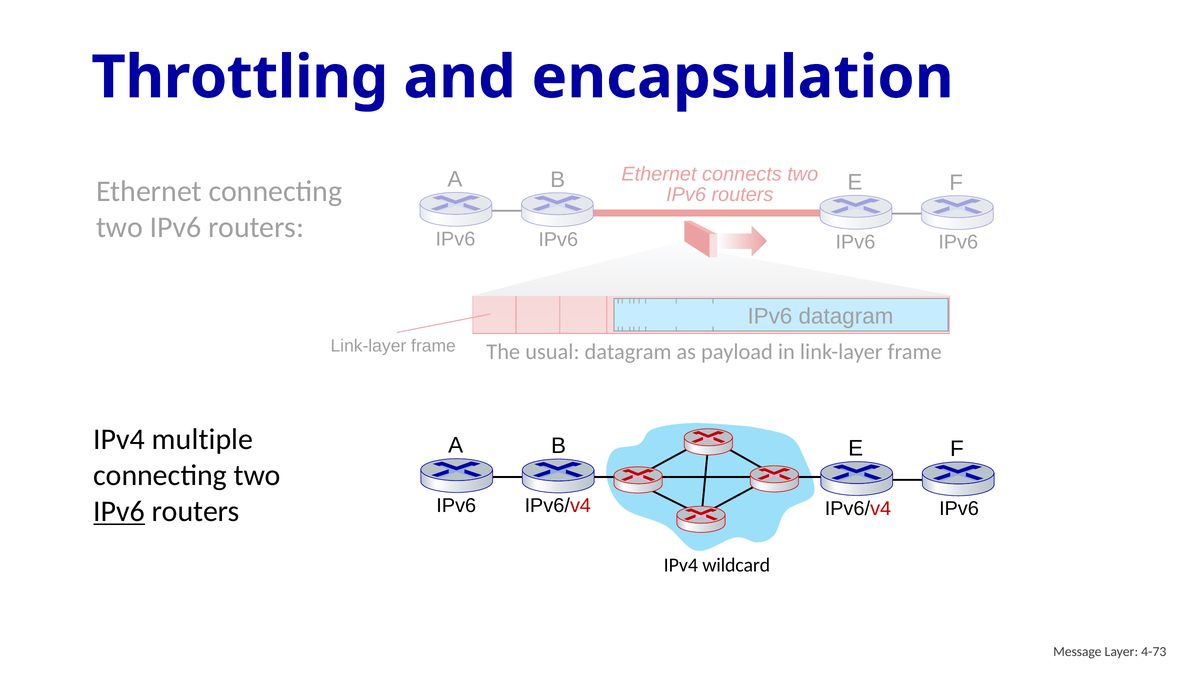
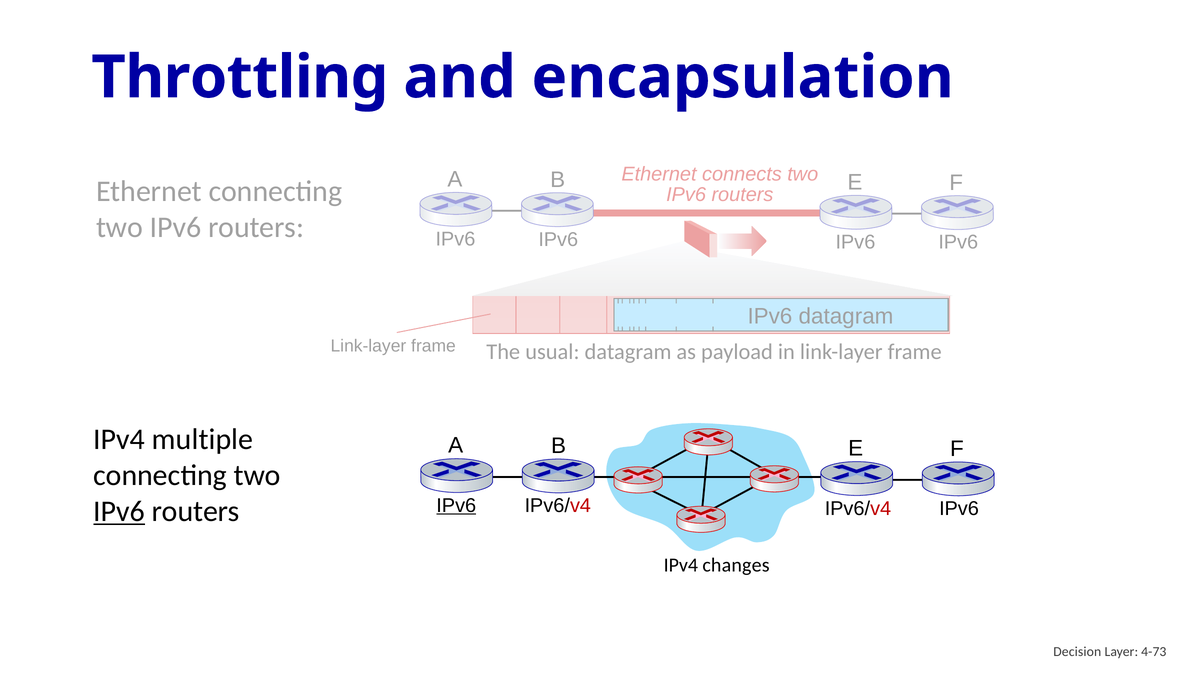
IPv6 underline: none -> present (456, 505)
wildcard: wildcard -> changes (736, 565)
Message: Message -> Decision (1077, 652)
